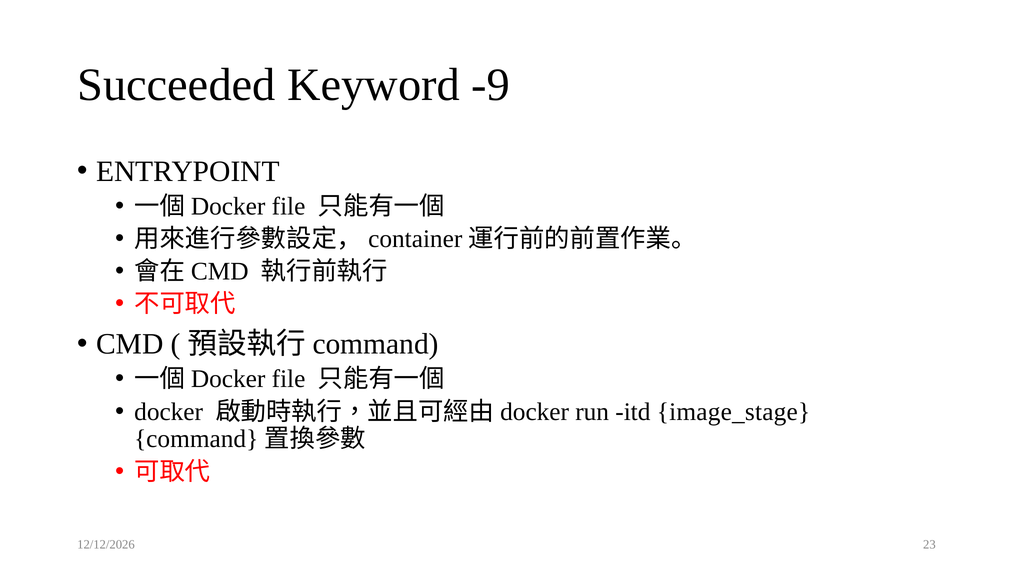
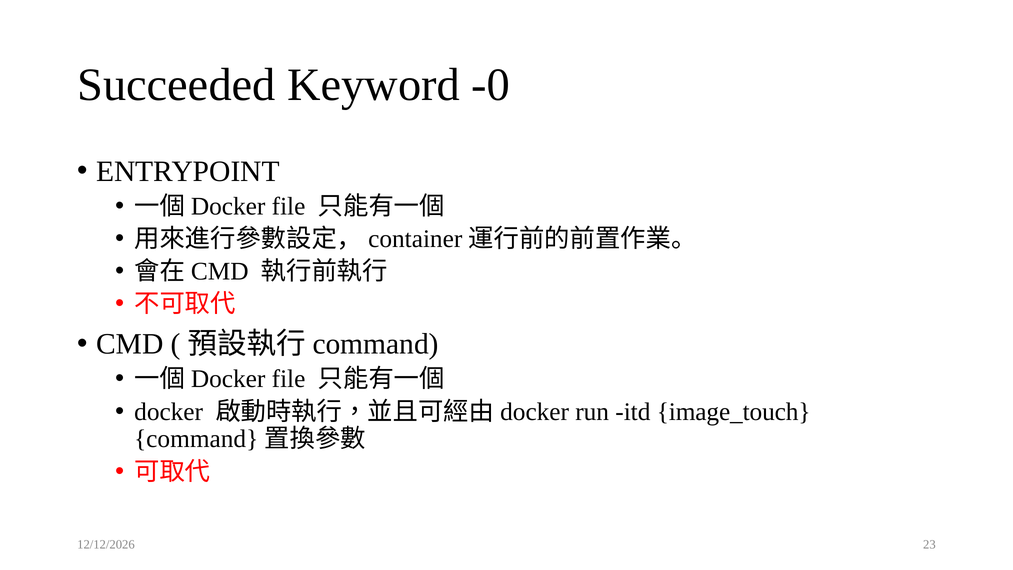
-9: -9 -> -0 (491, 85)
image_stage: image_stage -> image_touch (734, 412)
